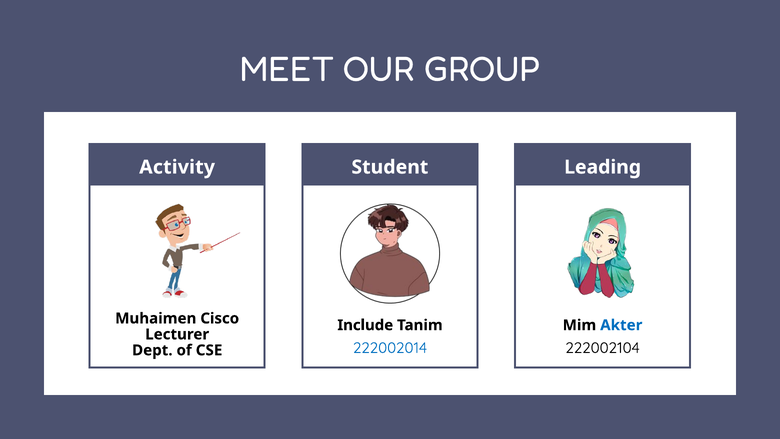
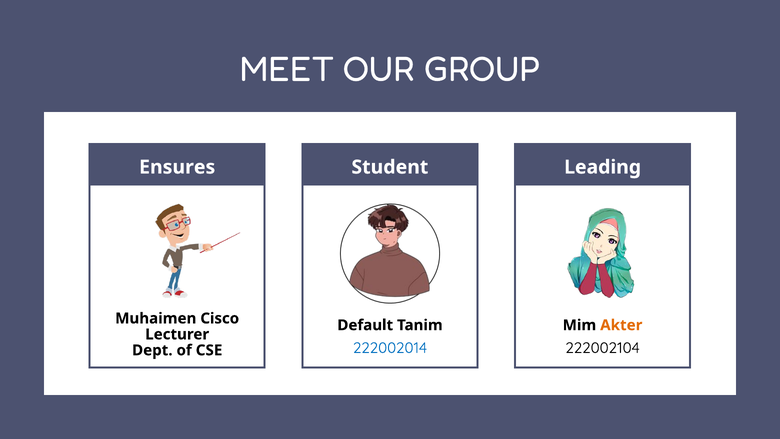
Activity: Activity -> Ensures (177, 167)
Include: Include -> Default (365, 325)
Akter colour: blue -> orange (621, 325)
